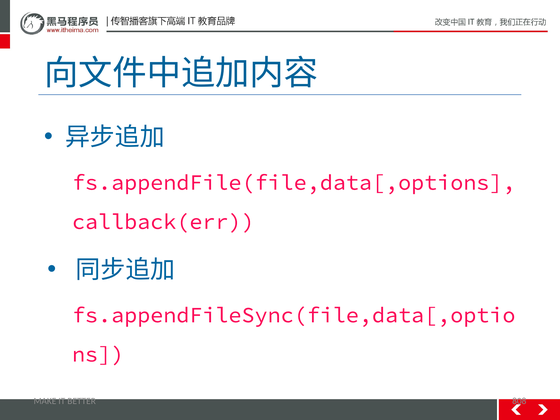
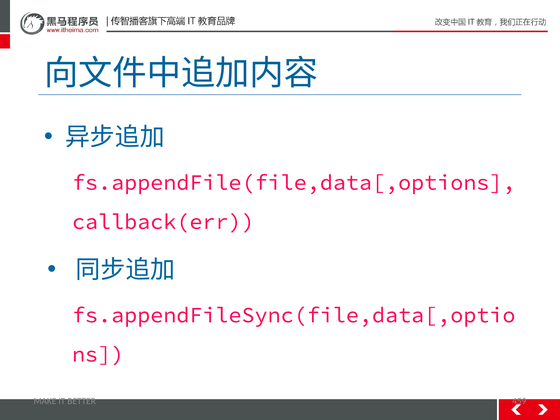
808: 808 -> 459 (519, 401)
